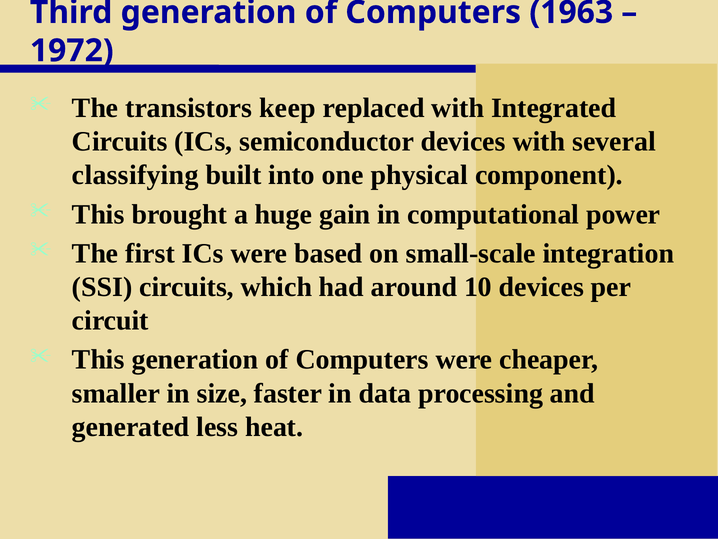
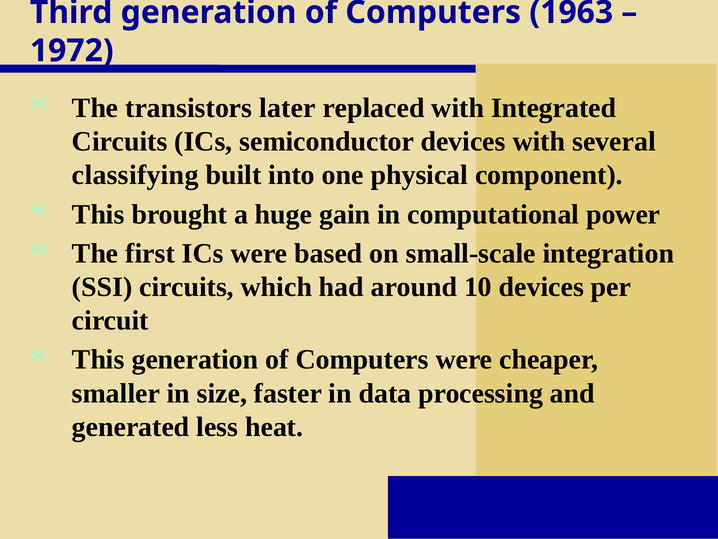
keep: keep -> later (287, 108)
